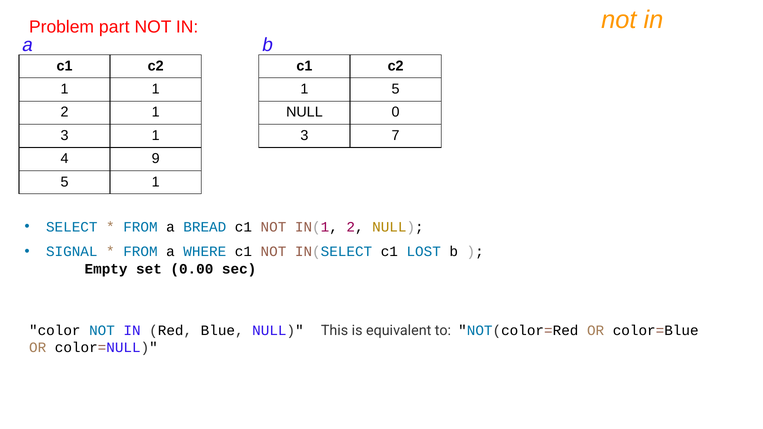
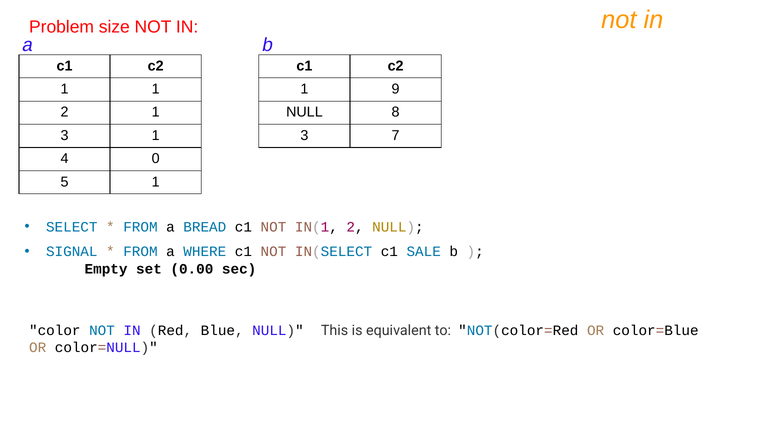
part: part -> size (114, 27)
1 5: 5 -> 9 (396, 89)
0: 0 -> 8 (396, 112)
9: 9 -> 0 (156, 159)
LOST: LOST -> SALE (424, 252)
